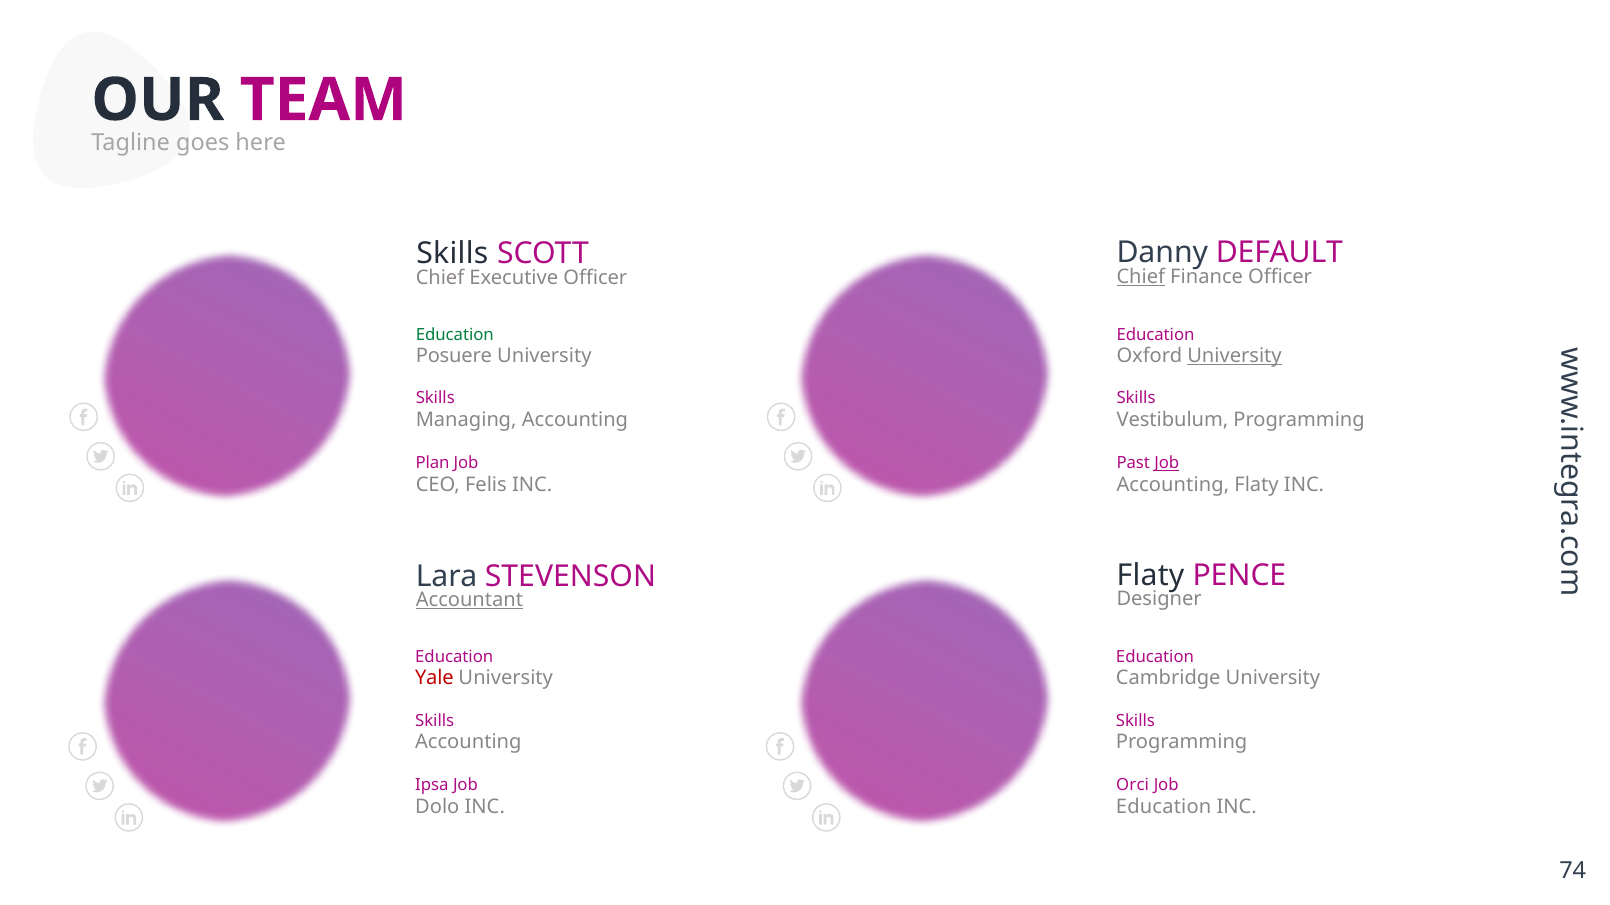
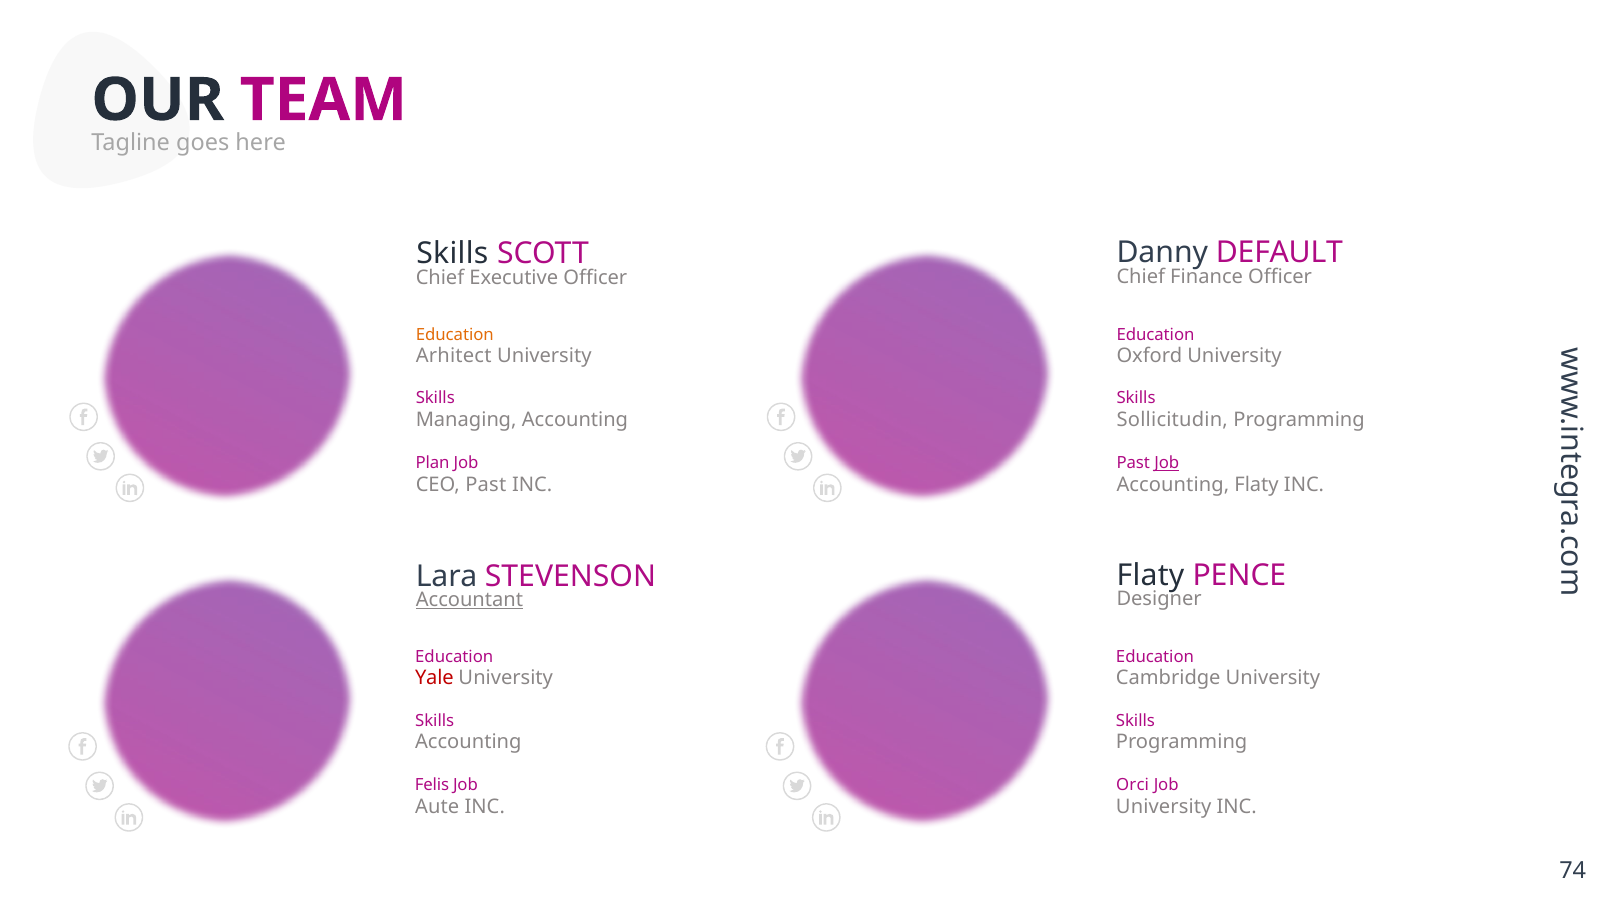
Chief underline: present -> none (1141, 277)
Education colour: green -> orange (455, 335)
Posuere: Posuere -> Arhitect (454, 356)
University underline: present -> none (1235, 356)
Vestibulum: Vestibulum -> Sollicitudin (1172, 420)
CEO Felis: Felis -> Past (486, 485)
Ipsa: Ipsa -> Felis (432, 786)
Dolo: Dolo -> Aute (437, 807)
Education: Education -> University (1164, 807)
